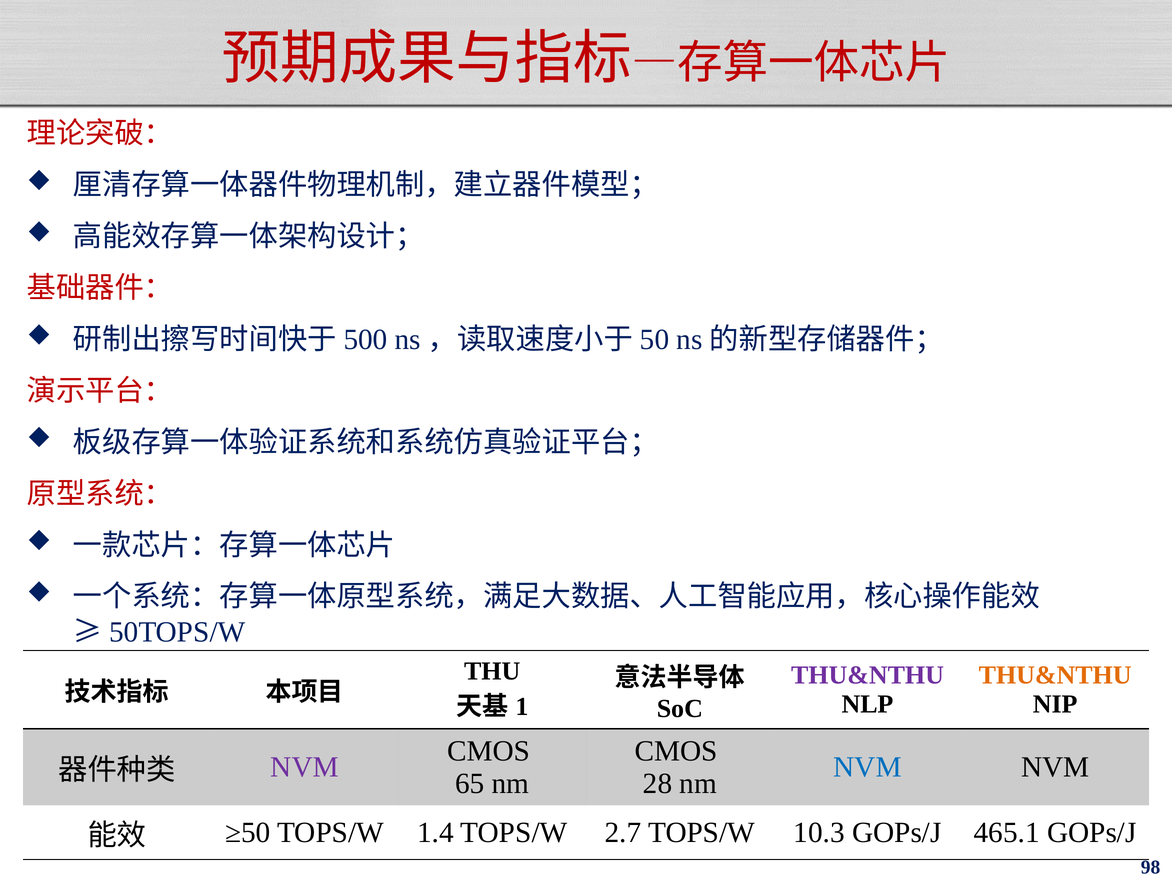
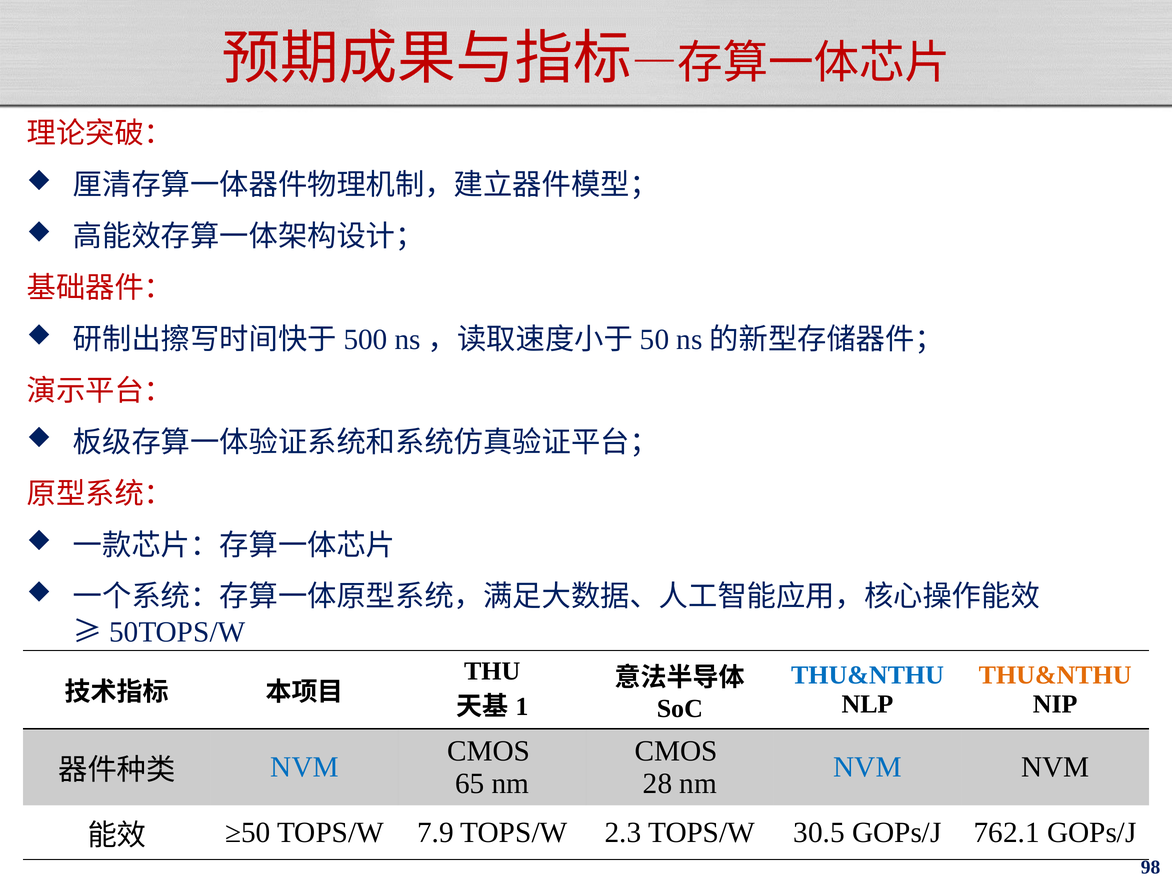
THU&NTHU colour: purple -> blue (867, 675)
NVM colour: purple -> blue (305, 767)
1.4: 1.4 -> 7.9 (435, 833)
2.7: 2.7 -> 2.3 (623, 833)
10.3: 10.3 -> 30.5 (819, 833)
465.1: 465.1 -> 762.1 (1007, 833)
